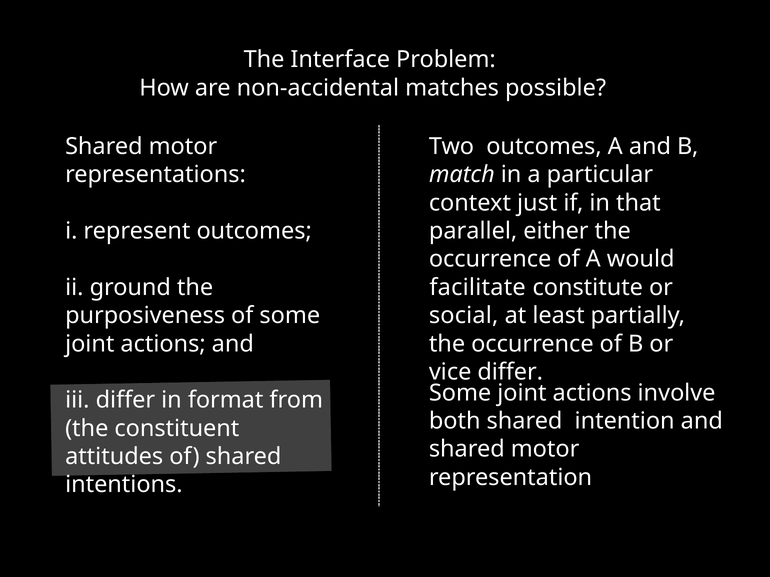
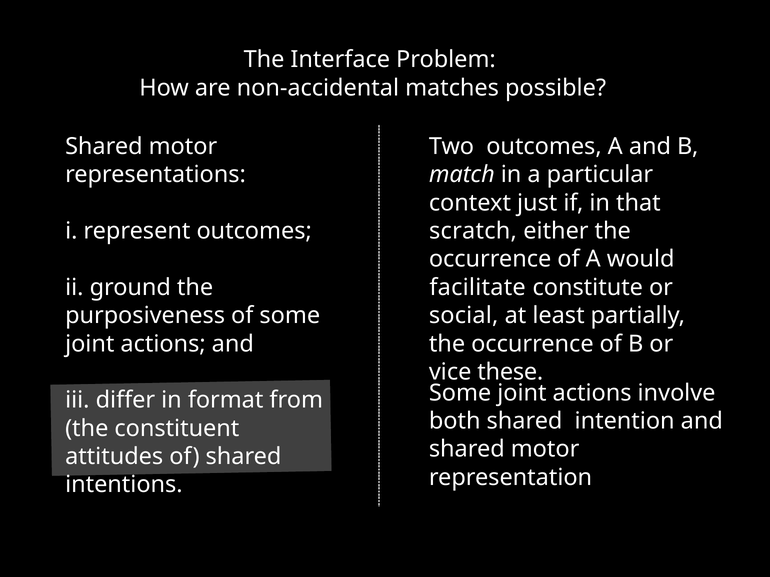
parallel: parallel -> scratch (473, 231)
vice differ: differ -> these (510, 372)
